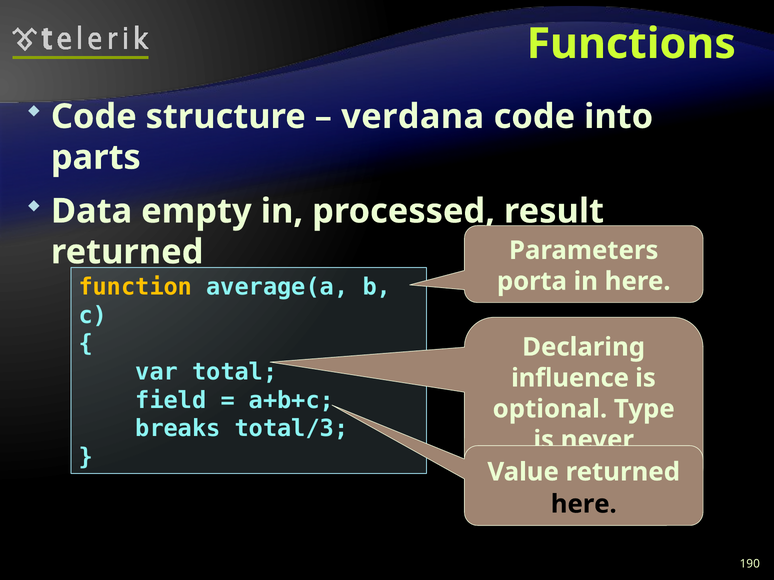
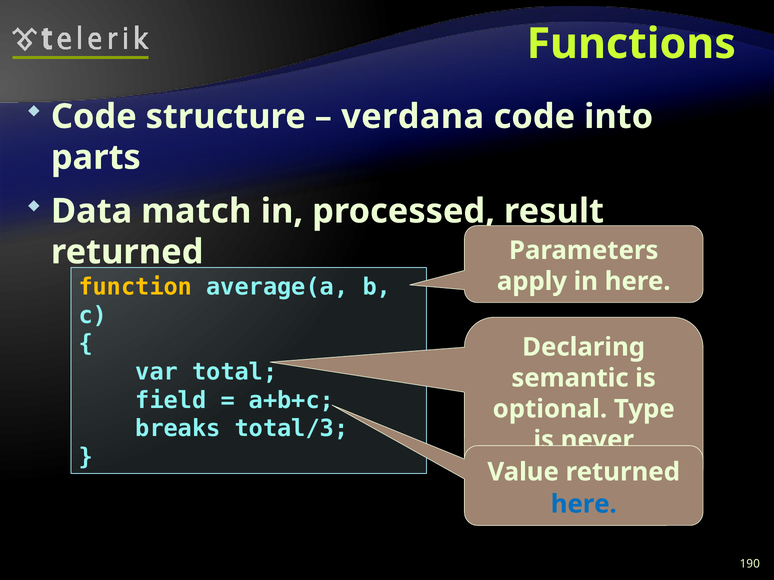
empty: empty -> match (196, 211)
porta: porta -> apply (532, 282)
influence: influence -> semantic (570, 378)
here colour: black -> blue (584, 505)
